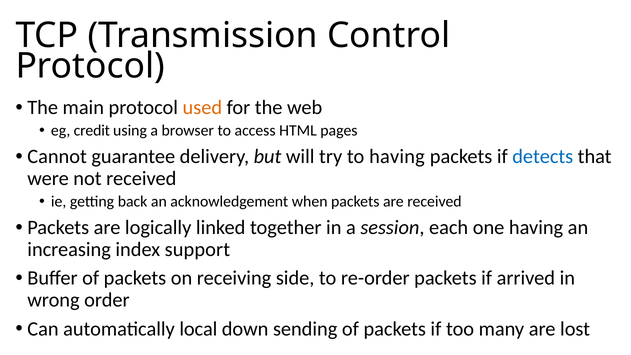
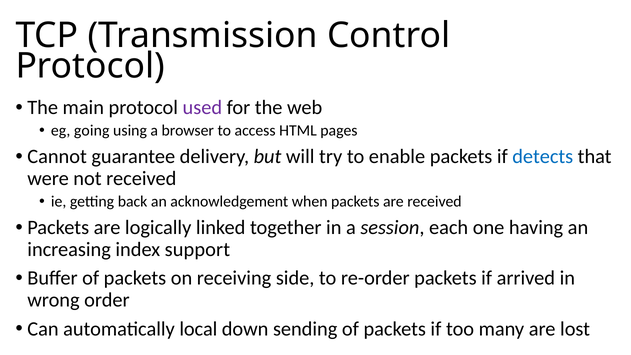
used colour: orange -> purple (202, 108)
credit: credit -> going (92, 131)
to having: having -> enable (397, 157)
